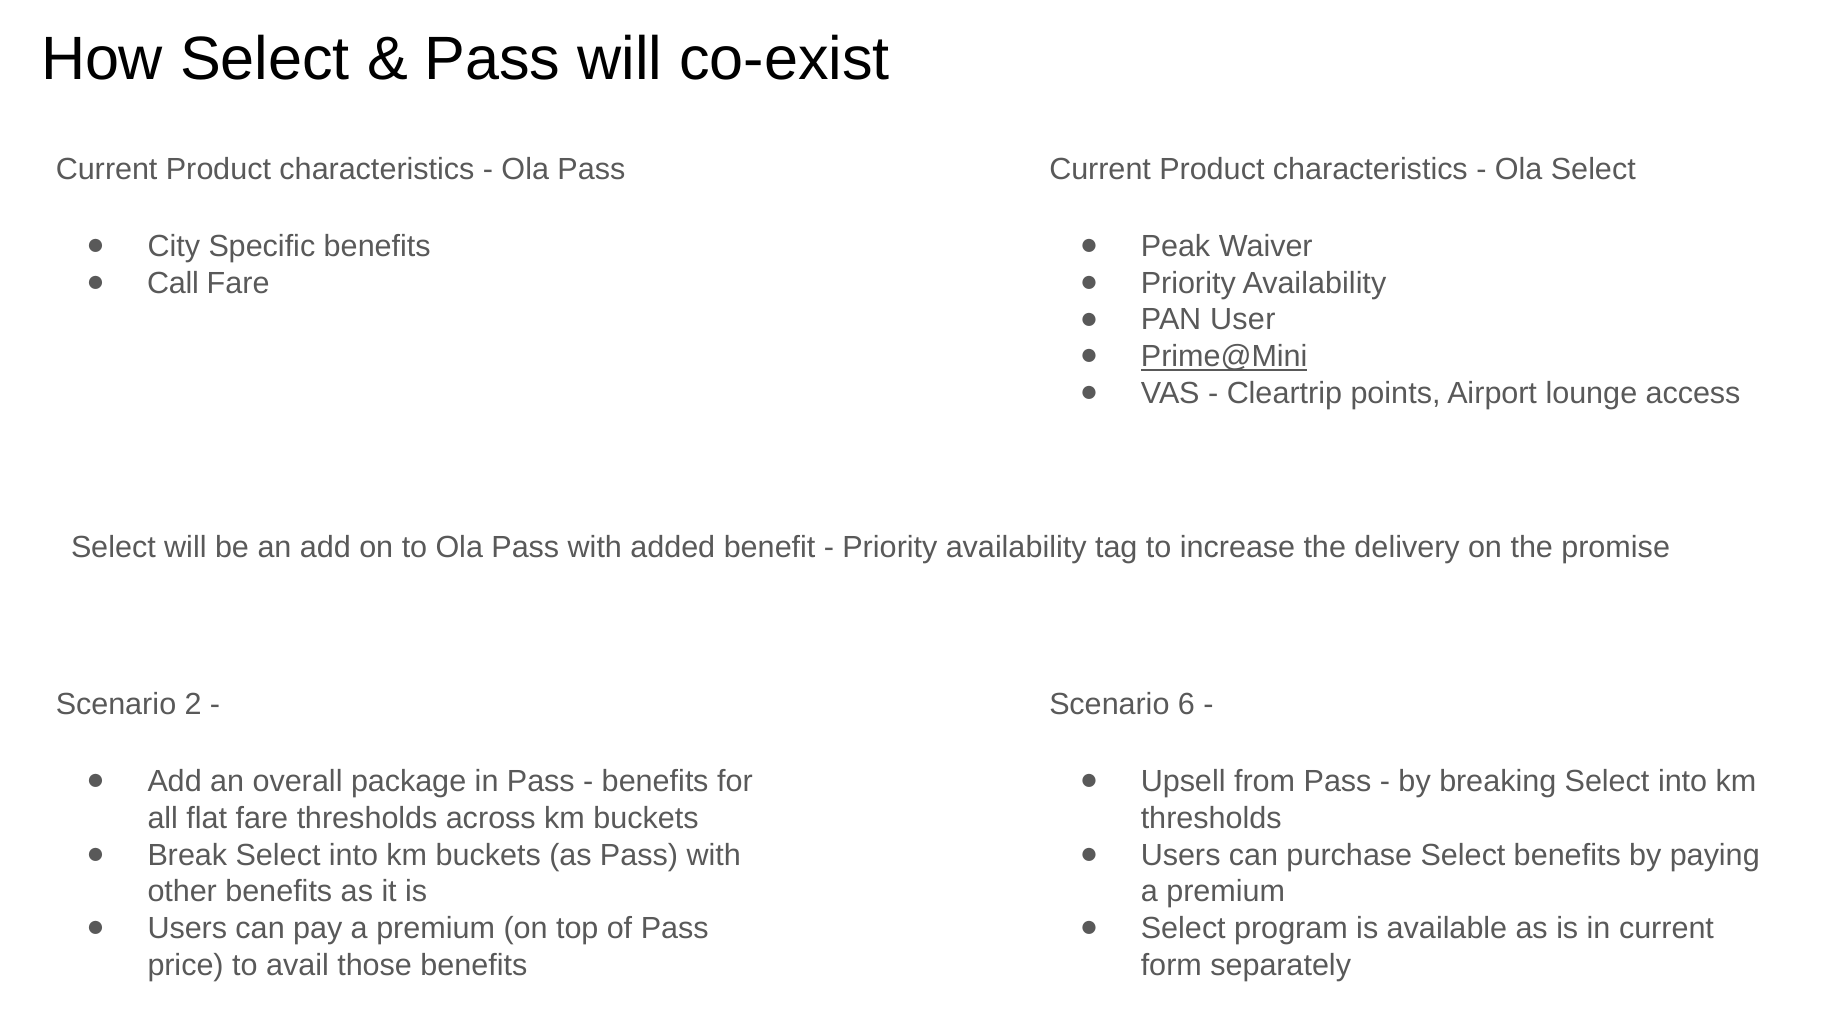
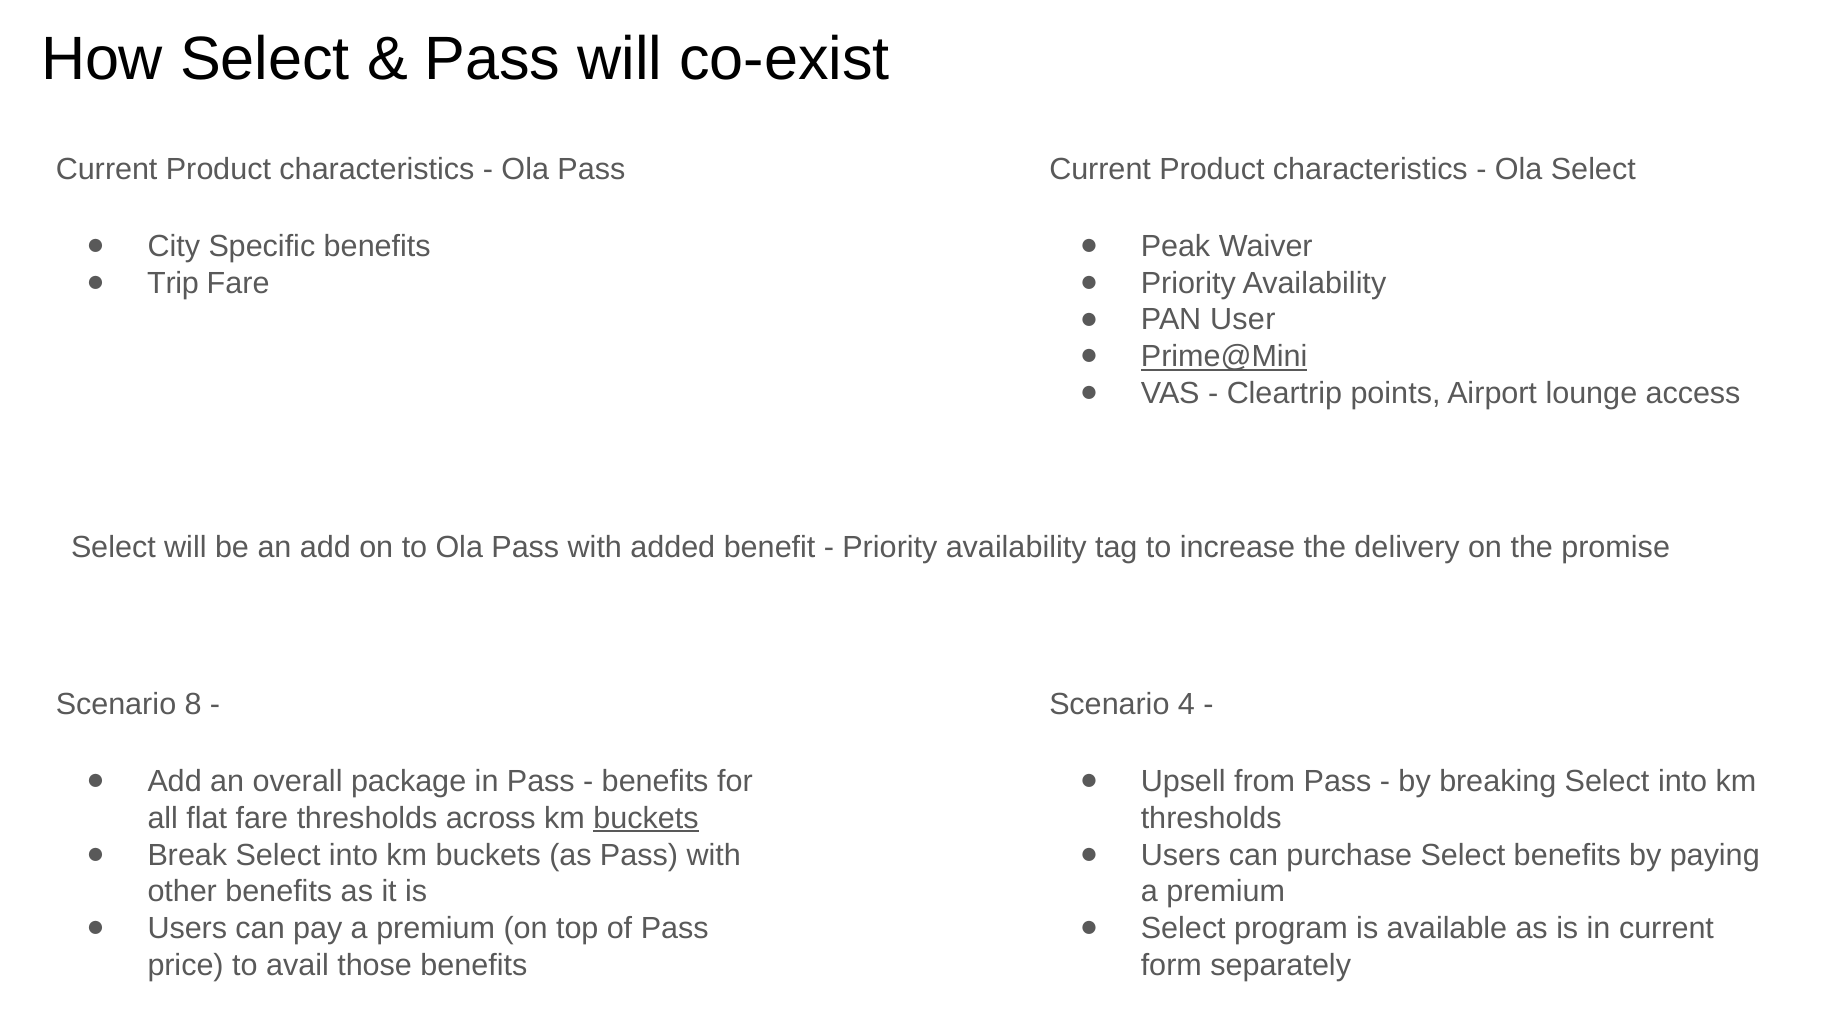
Call: Call -> Trip (173, 283)
2: 2 -> 8 (193, 704)
6: 6 -> 4 (1186, 704)
buckets underline: none -> present (646, 818)
